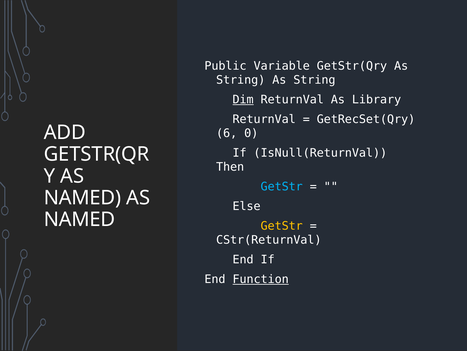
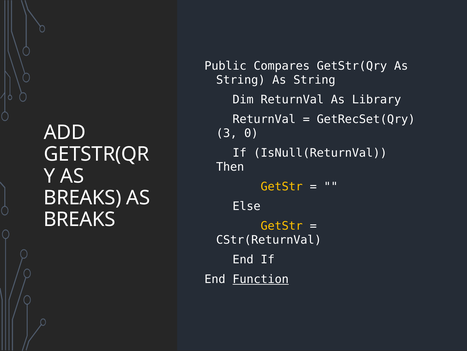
Variable: Variable -> Compares (282, 66)
Dim underline: present -> none (243, 99)
6: 6 -> 3 (227, 133)
GetStr colour: light blue -> yellow (282, 186)
NAMED: NAMED -> BREAKS (82, 197)
NAMED: NAMED -> BREAKS (79, 219)
